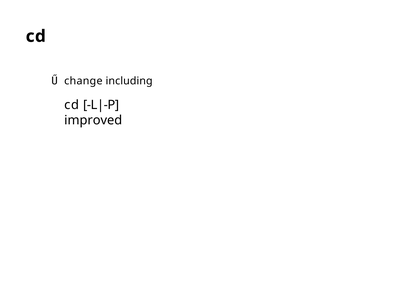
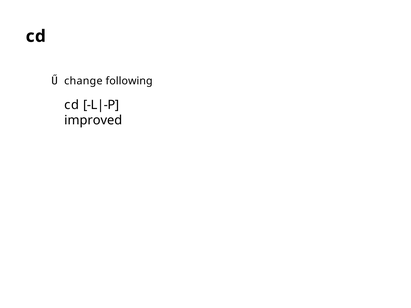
including: including -> following (129, 81)
